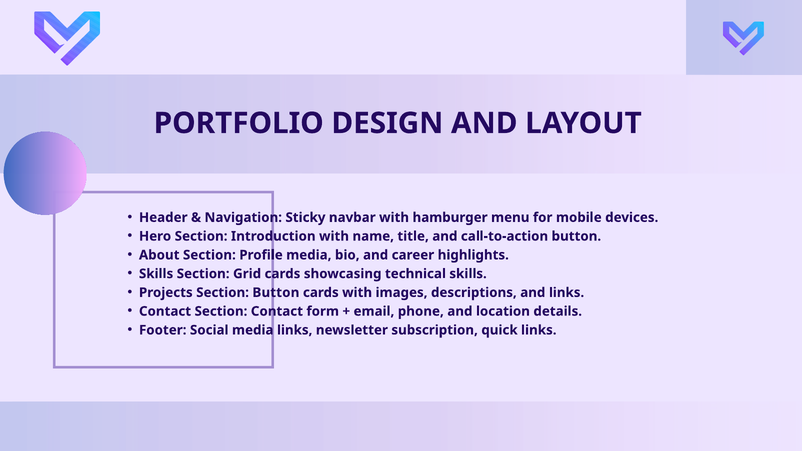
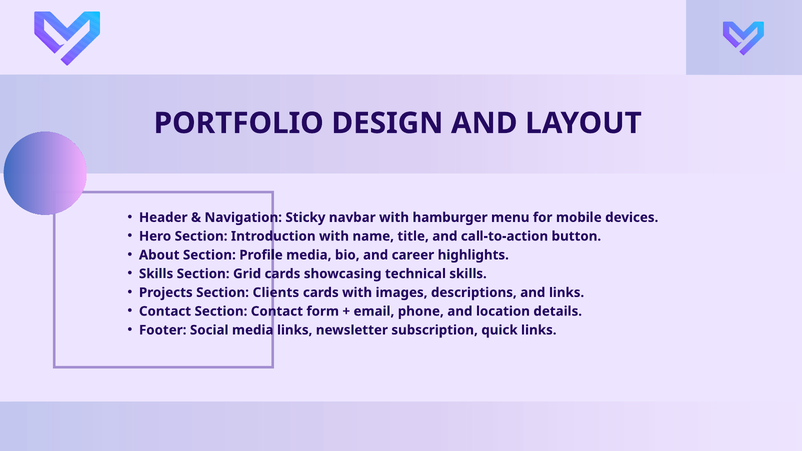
Section Button: Button -> Clients (276, 293)
